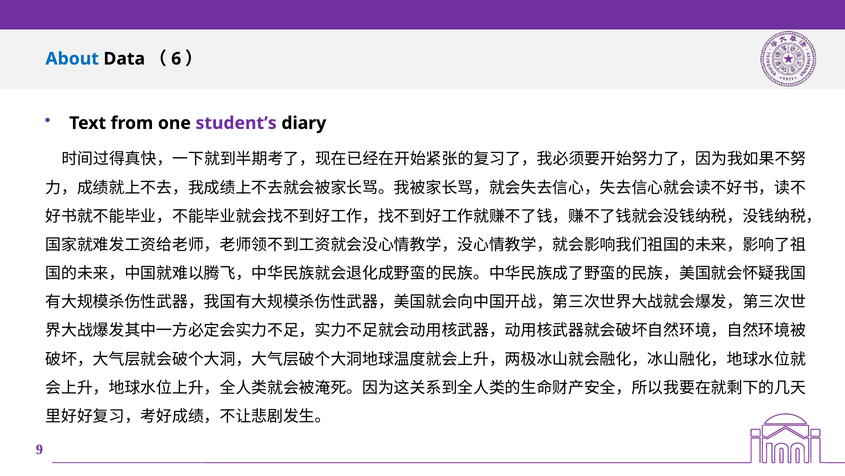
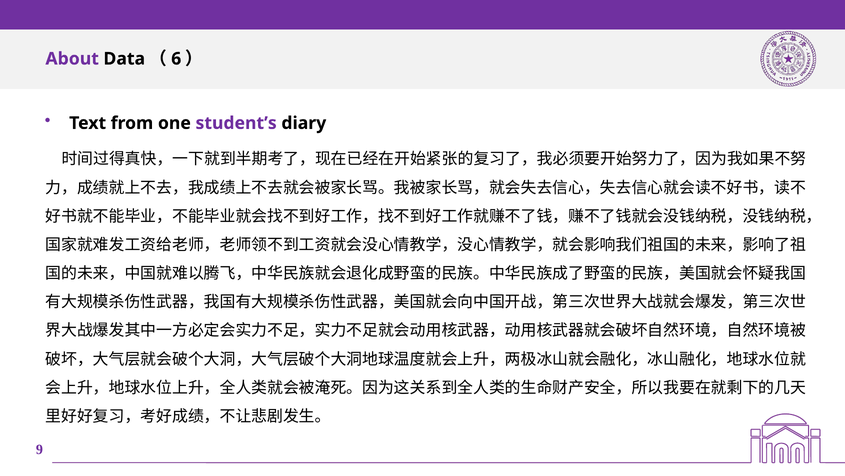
About colour: blue -> purple (72, 59)
